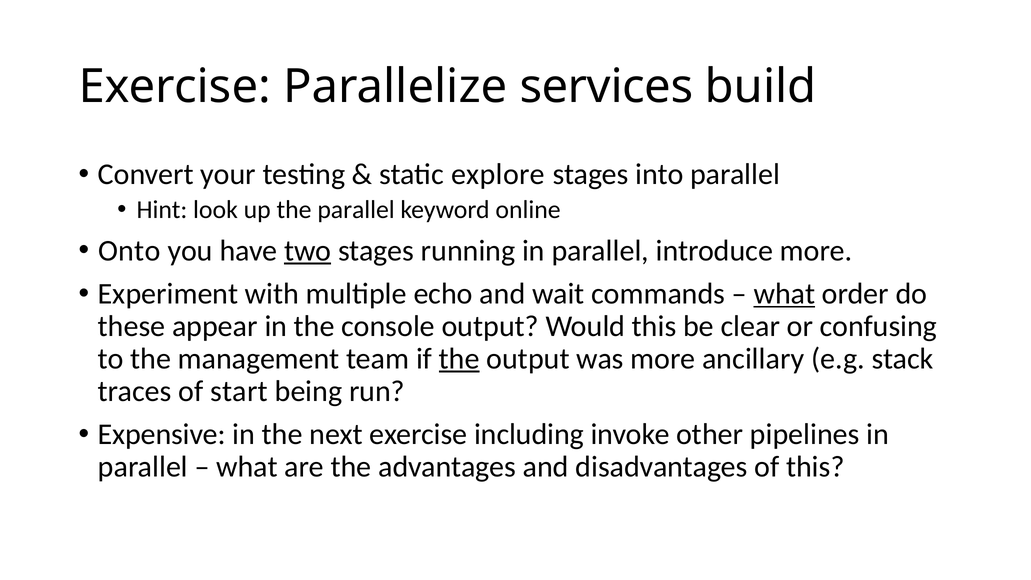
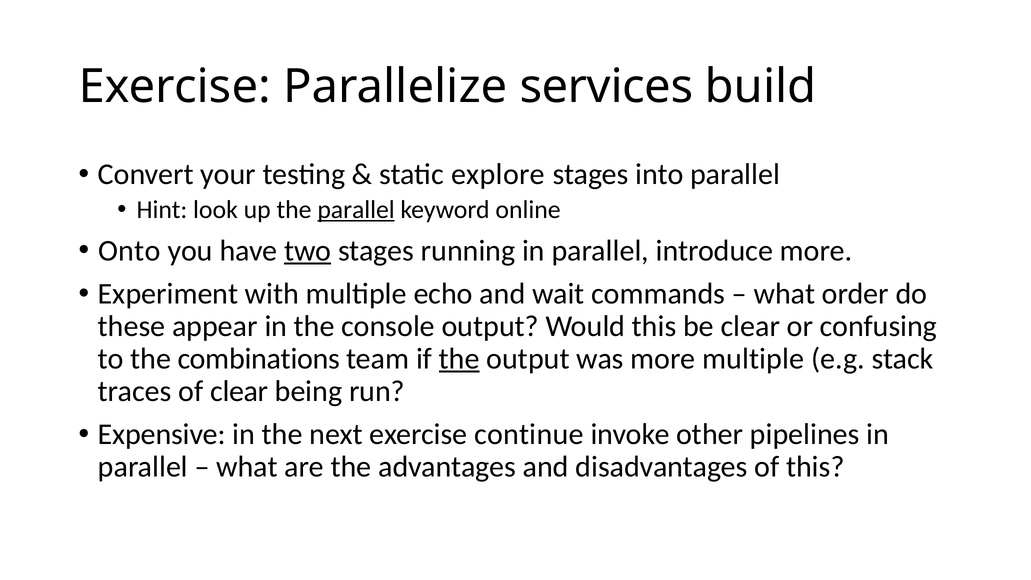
parallel underline: none -> present (356, 210)
what underline: present -> none (784, 294)
management: management -> combinations (259, 359)
more ancillary: ancillary -> multiple (753, 359)
of start: start -> clear (239, 391)
including: including -> continue (529, 434)
